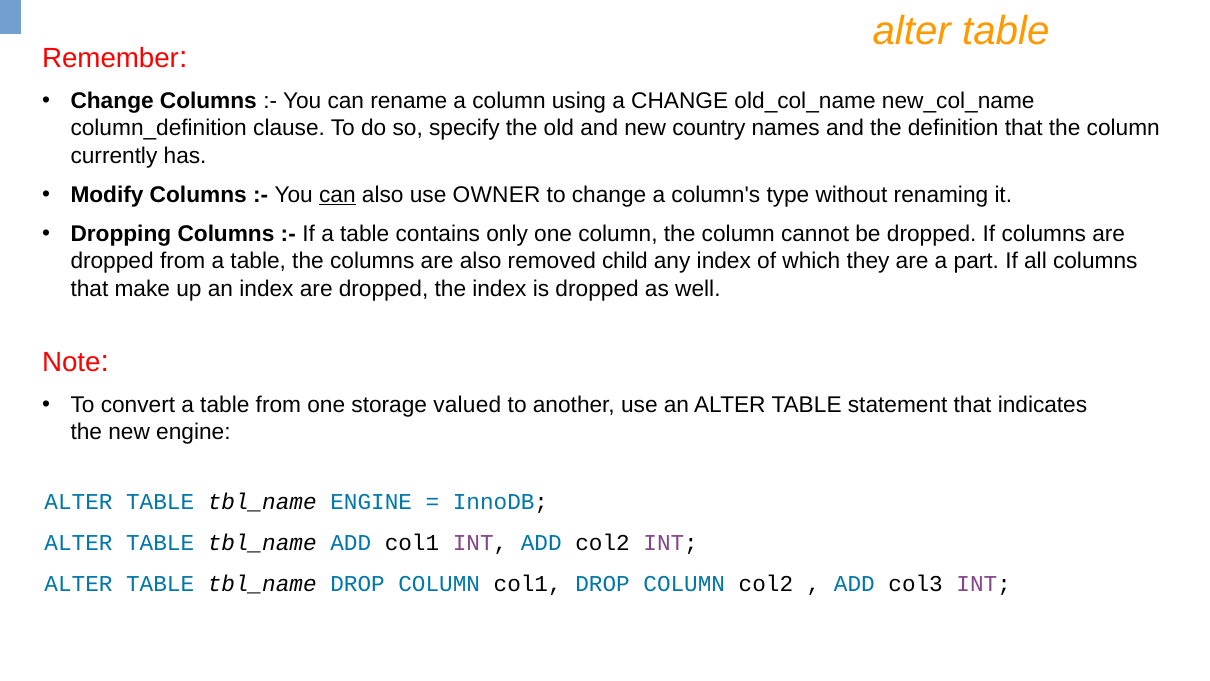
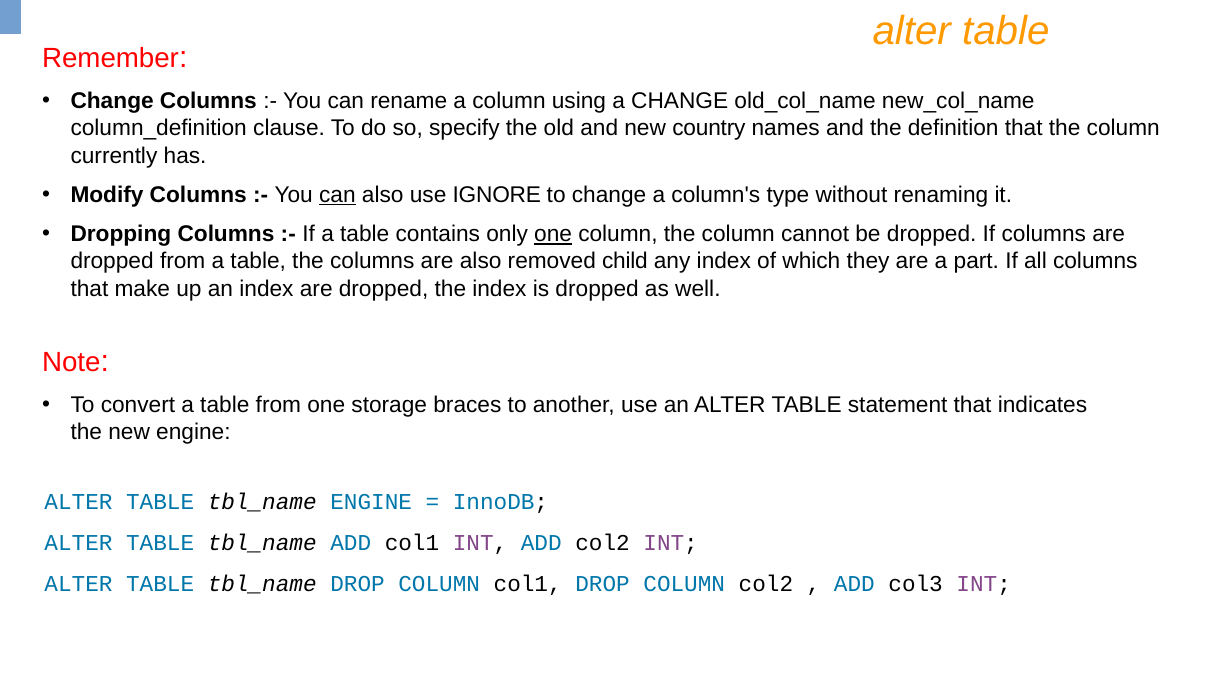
OWNER: OWNER -> IGNORE (497, 195)
one underline: none -> present (553, 234)
valued: valued -> braces (467, 405)
